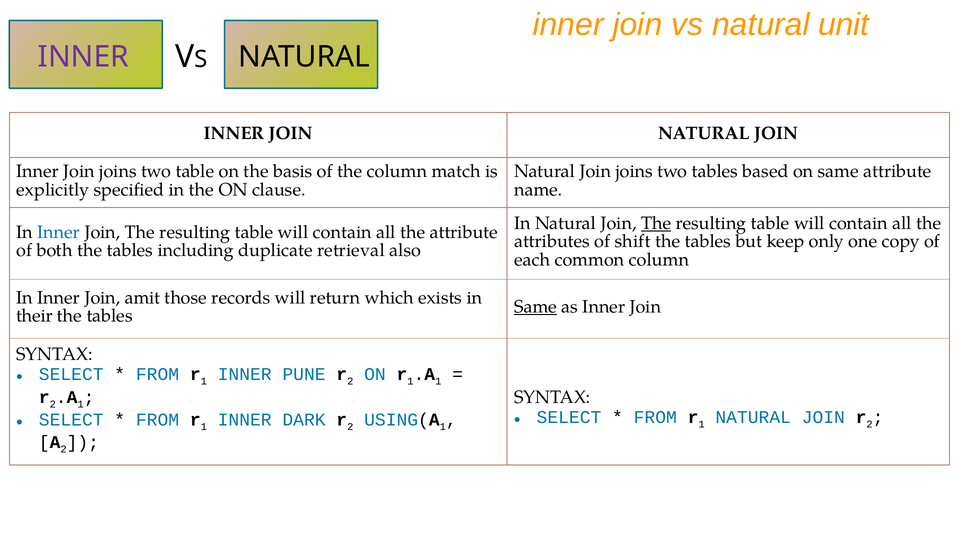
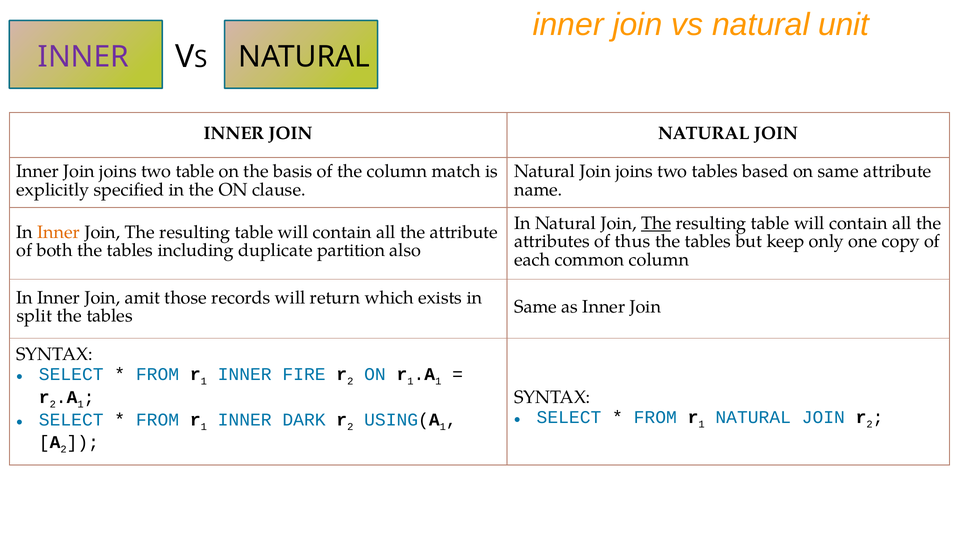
Inner colour: blue -> orange (59, 233)
shift: shift -> thus (633, 242)
retrieval: retrieval -> partition (351, 251)
Same underline: present -> none (536, 307)
their: their -> split (34, 316)
PUNE: PUNE -> FIRE (304, 375)
